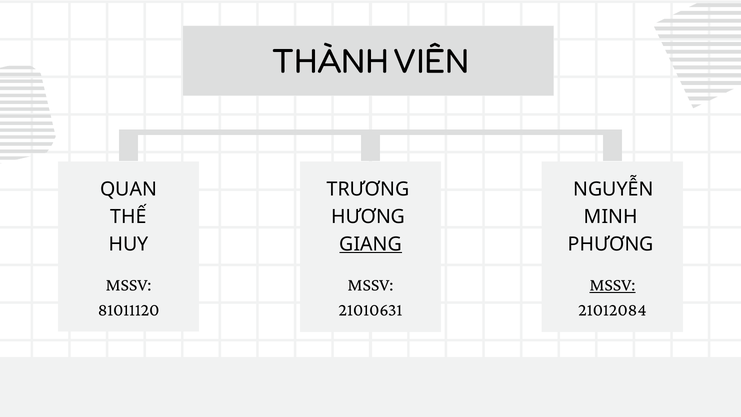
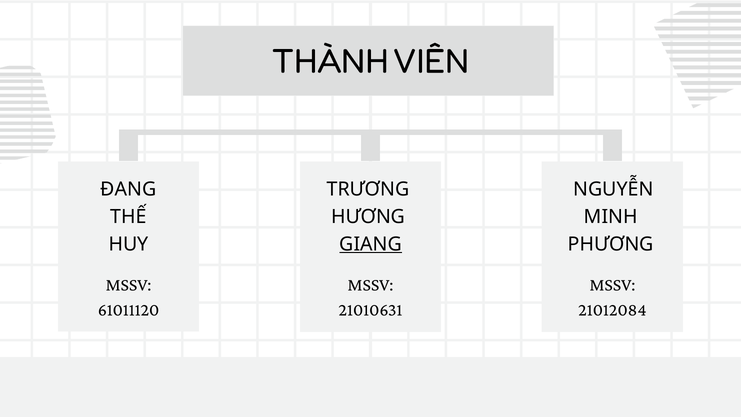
QUAN: QUAN -> ĐANG (128, 189)
MSSV underline: present -> none (613, 285)
81011120: 81011120 -> 61011120 (129, 310)
